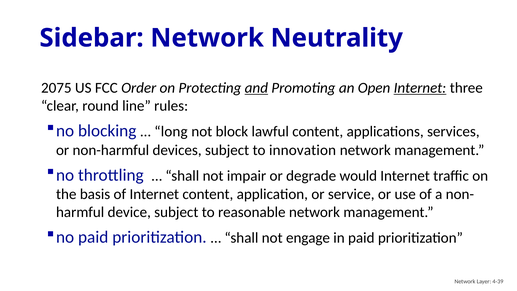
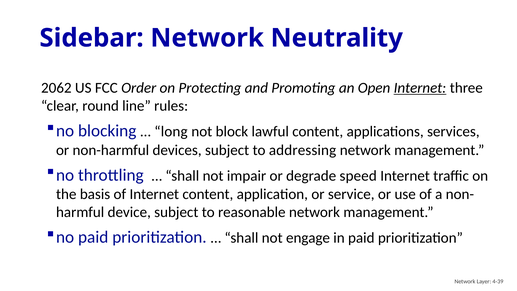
2075: 2075 -> 2062 (56, 88)
and underline: present -> none (256, 88)
innovation: innovation -> addressing (303, 150)
would: would -> speed (358, 176)
